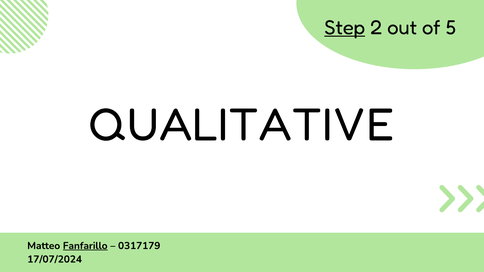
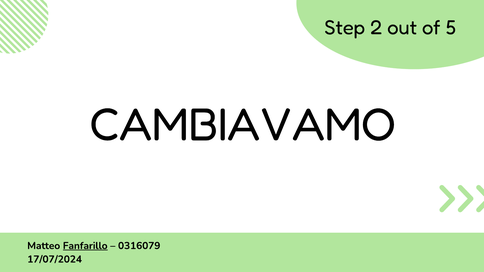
Step underline: present -> none (345, 28)
QUALITATIVE: QUALITATIVE -> CAMBIAVAMO (242, 125)
0317179: 0317179 -> 0316079 (139, 246)
